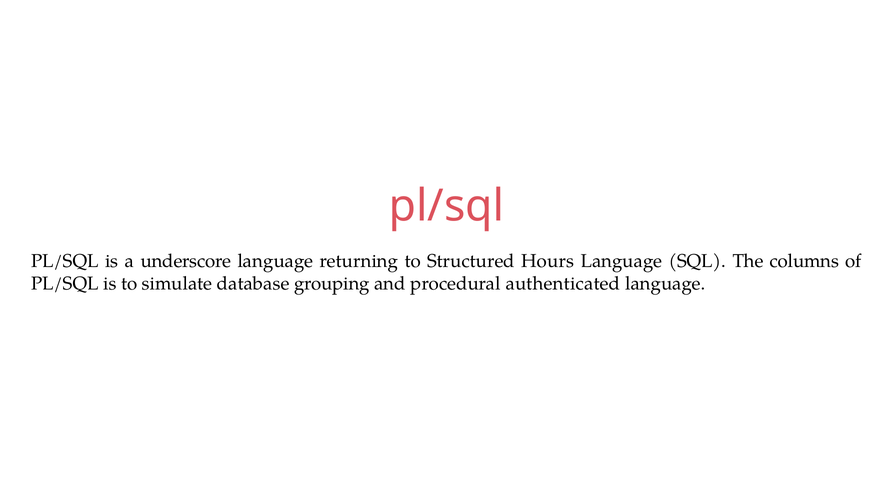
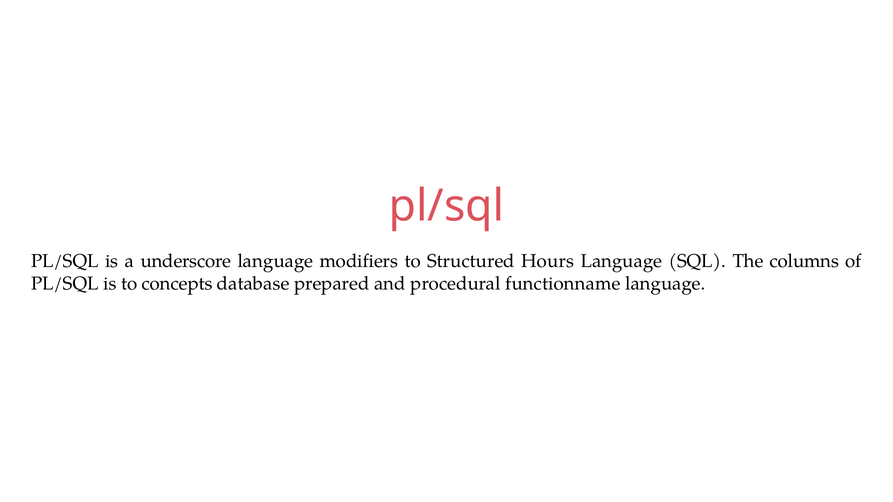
returning: returning -> modifiers (359, 261)
simulate: simulate -> concepts (177, 284)
grouping: grouping -> prepared (332, 284)
authenticated: authenticated -> functionname (563, 284)
